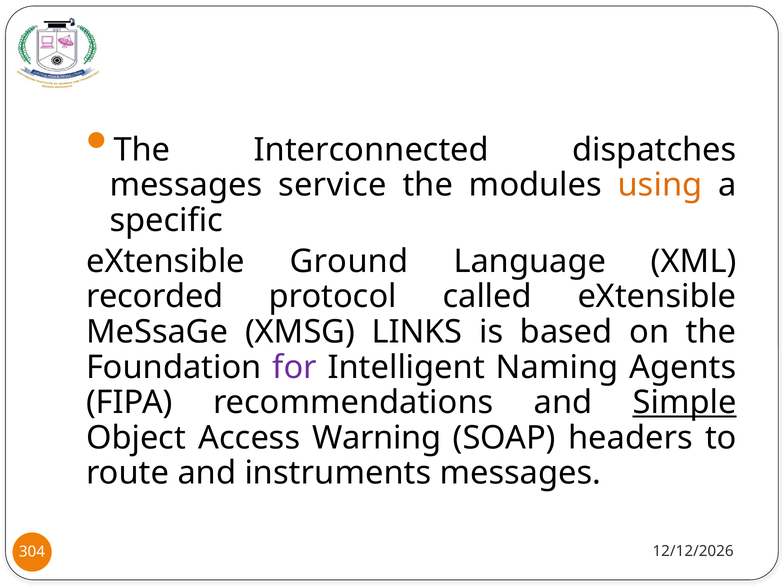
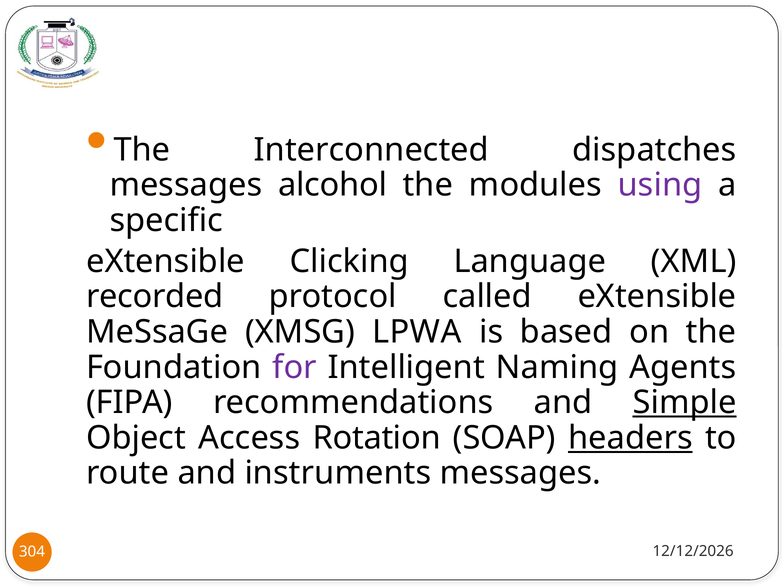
service: service -> alcohol (333, 185)
using colour: orange -> purple (660, 185)
Ground: Ground -> Clicking (349, 261)
LINKS: LINKS -> LPWA (417, 332)
Warning: Warning -> Rotation (377, 438)
headers underline: none -> present (630, 438)
